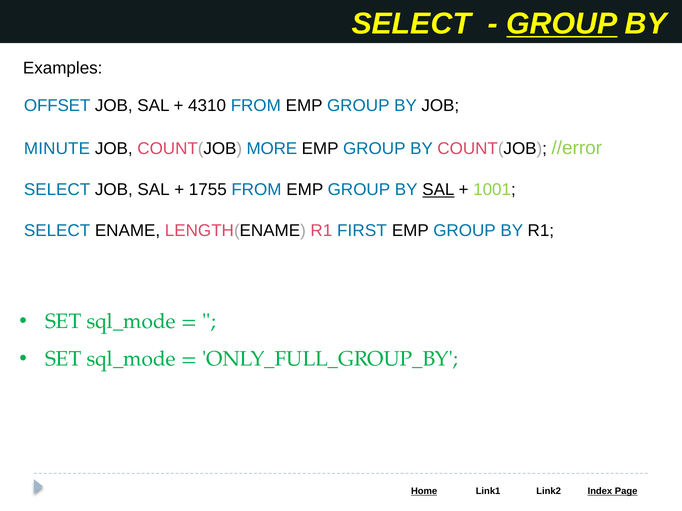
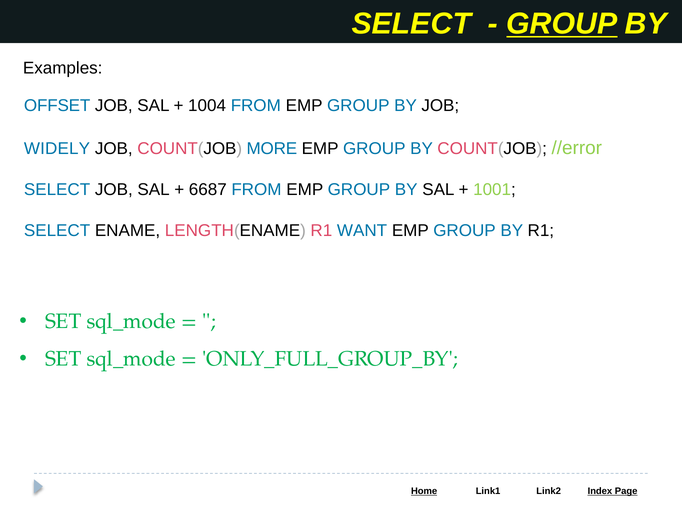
4310: 4310 -> 1004 (207, 106)
MINUTE: MINUTE -> WIDELY (57, 149)
1755: 1755 -> 6687 (208, 190)
SAL underline: present -> none (438, 190)
FIRST: FIRST -> WANT (362, 231)
